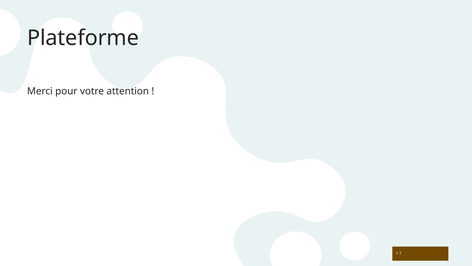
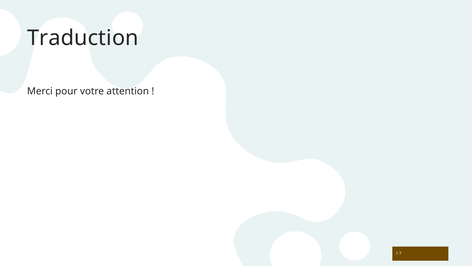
Plateforme: Plateforme -> Traduction (83, 38)
